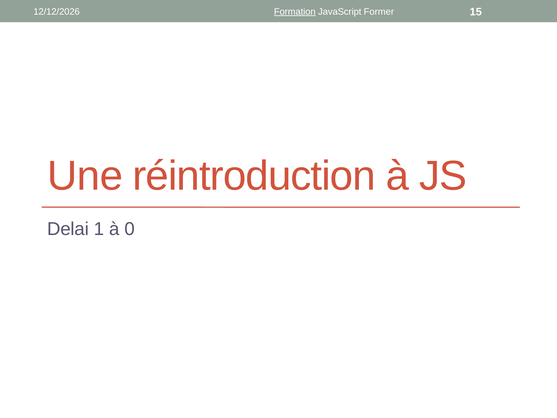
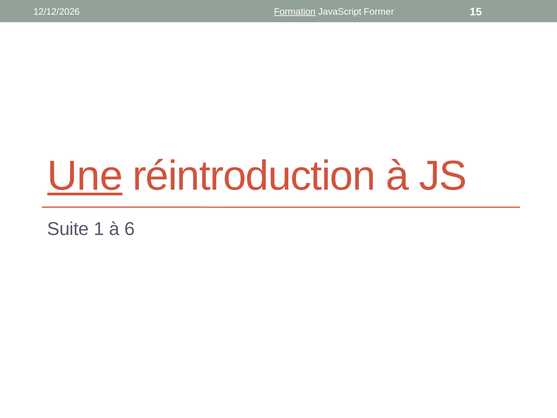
Une underline: none -> present (85, 176)
Delai: Delai -> Suite (68, 229)
0: 0 -> 6 (130, 229)
